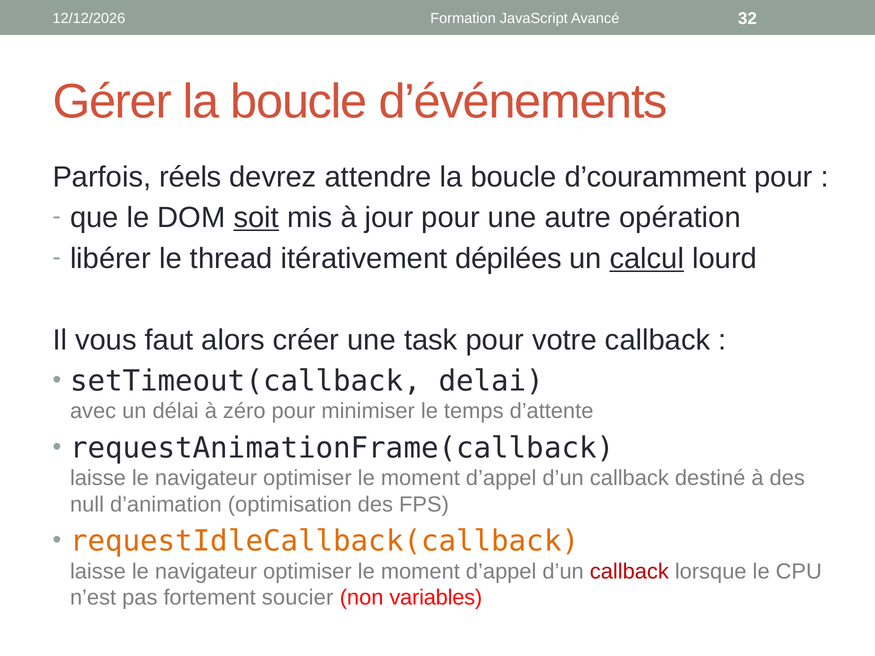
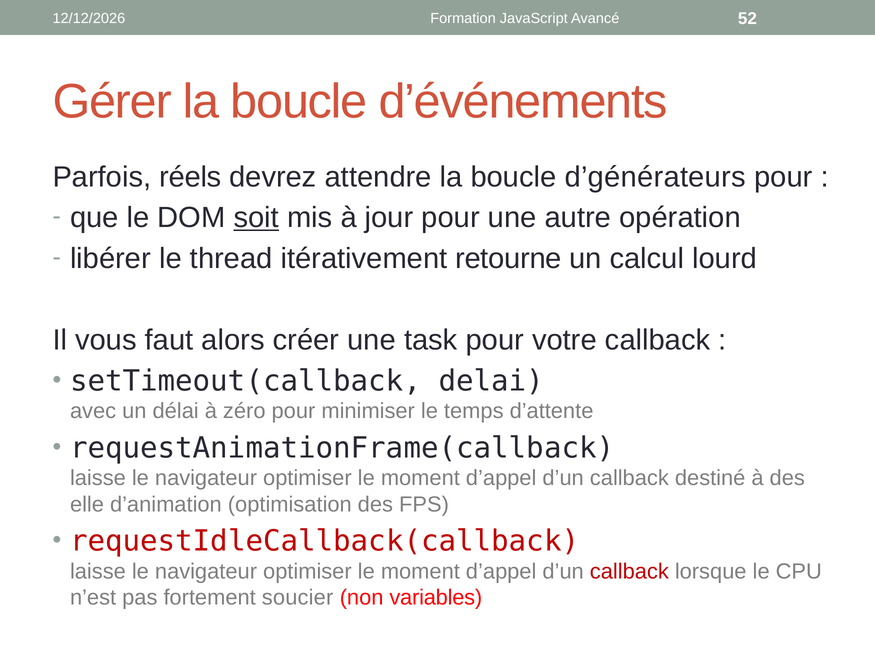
32: 32 -> 52 (747, 19)
d’couramment: d’couramment -> d’générateurs (655, 177)
dépilées: dépilées -> retourne (508, 259)
calcul underline: present -> none (647, 259)
null: null -> elle (87, 505)
requestIdleCallback(callback colour: orange -> red (325, 542)
